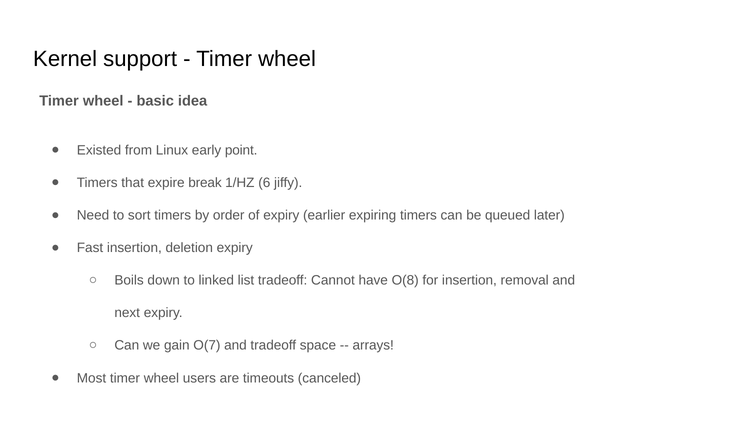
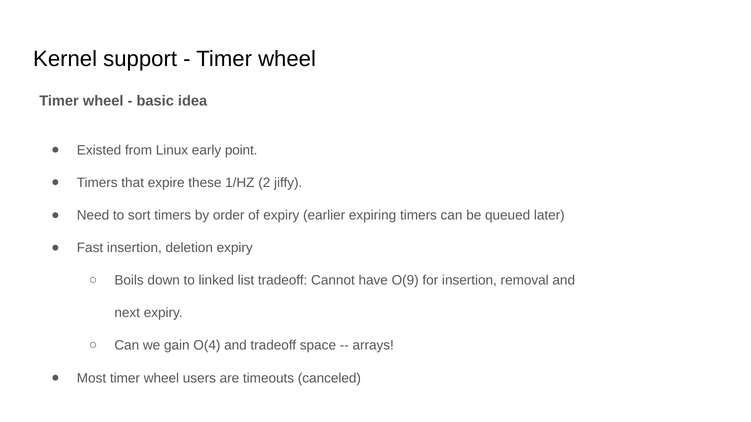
break: break -> these (205, 183)
6: 6 -> 2 (264, 183)
O(8: O(8 -> O(9 (405, 281)
O(7: O(7 -> O(4 (207, 346)
